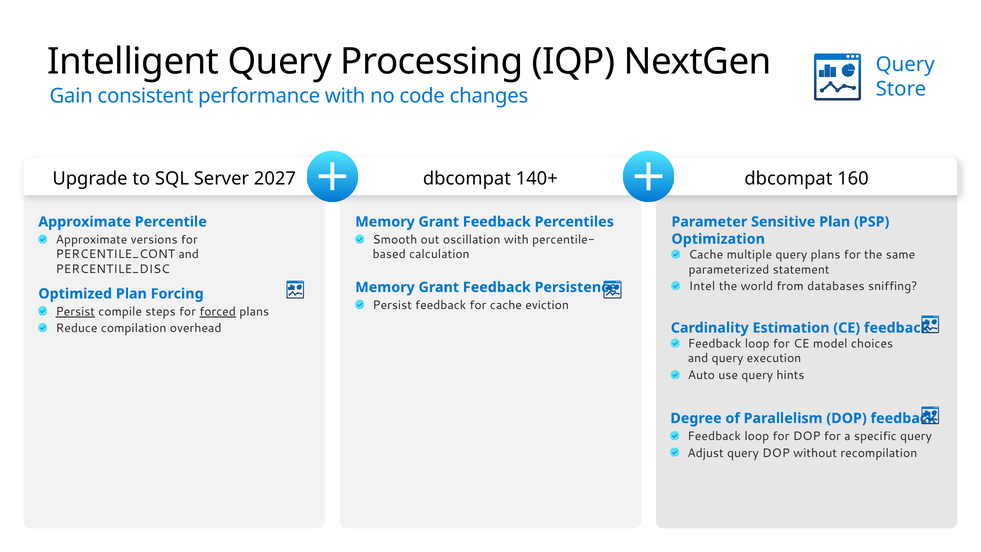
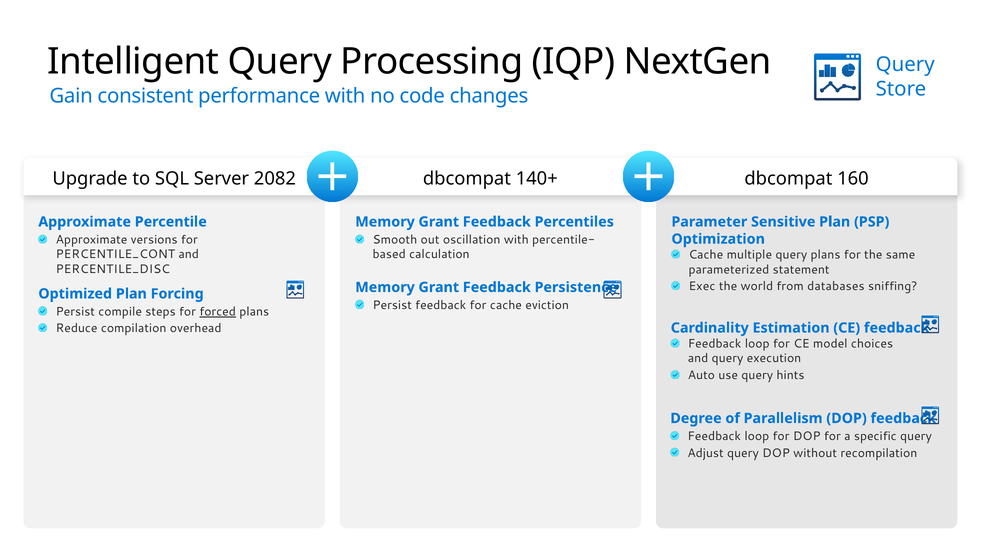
2027: 2027 -> 2082 (275, 178)
Intel: Intel -> Exec (702, 286)
Persist underline: present -> none (75, 312)
